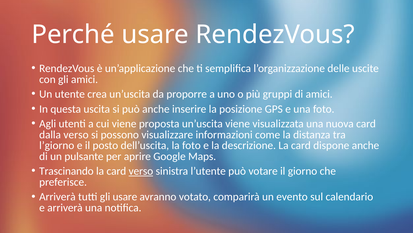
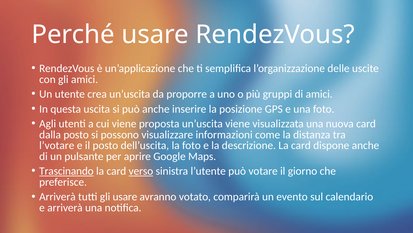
dalla verso: verso -> posto (76, 134)
l’giorno: l’giorno -> l’votare (57, 145)
Trascinando underline: none -> present (66, 171)
